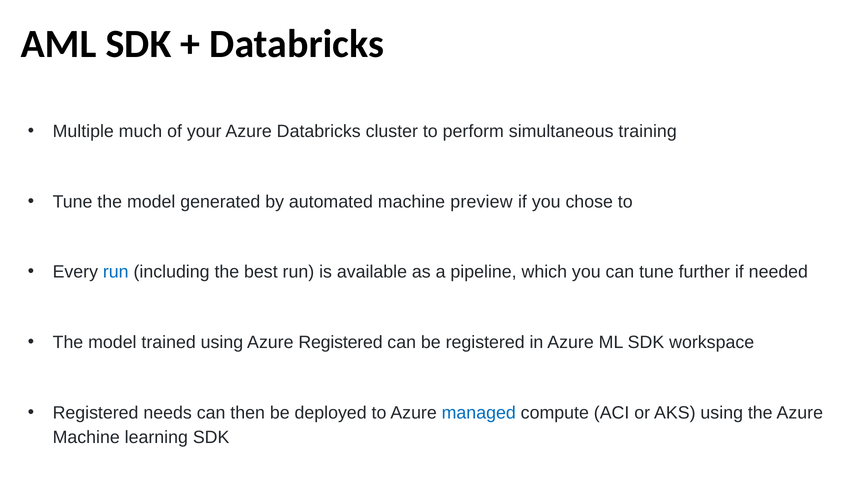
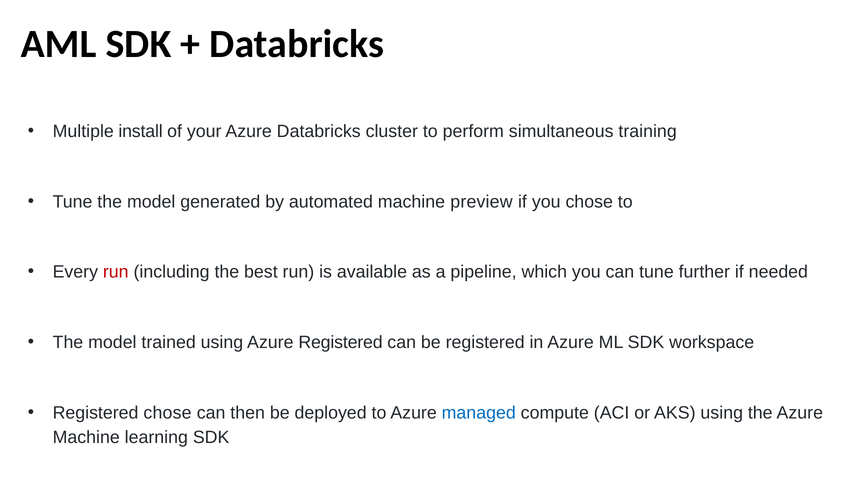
much: much -> install (141, 131)
run colour: blue -> red (116, 272)
Registered needs: needs -> chose (168, 412)
